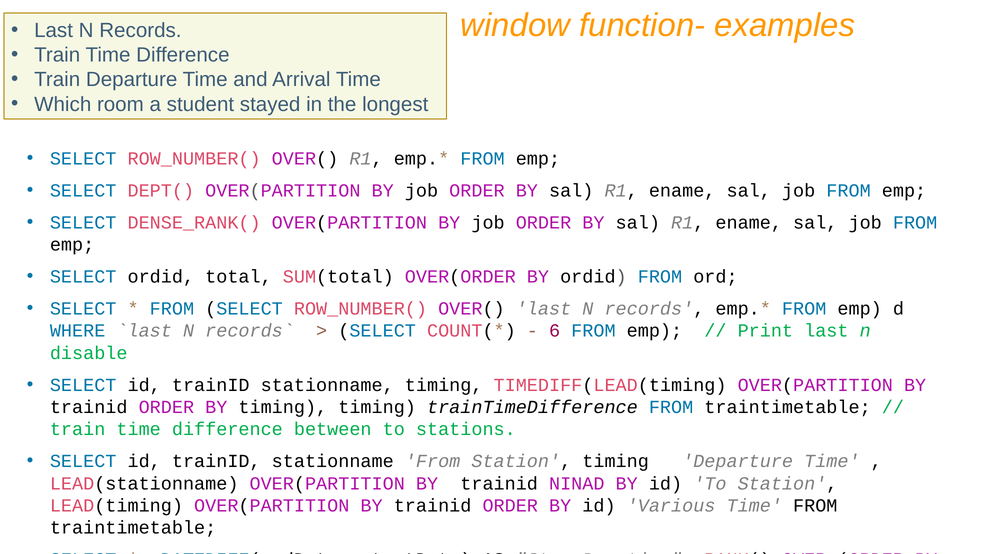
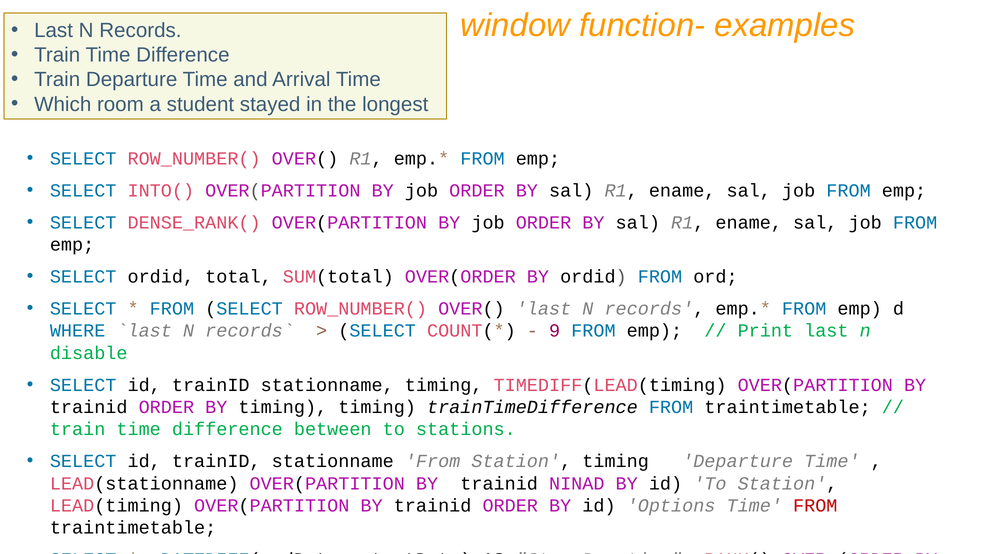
DEPT(: DEPT( -> INTO( (161, 191)
6: 6 -> 9 (555, 331)
Various: Various -> Options (671, 506)
FROM colour: black -> red (815, 506)
